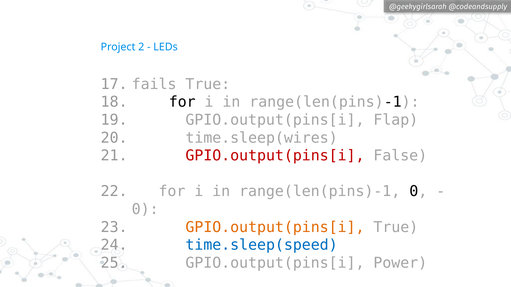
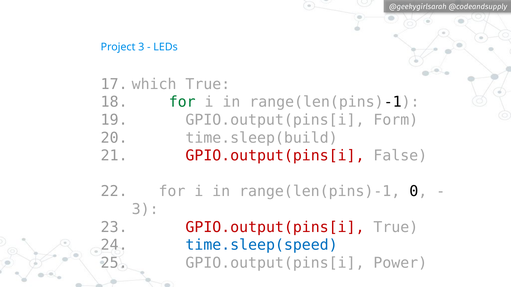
Project 2: 2 -> 3 (141, 47)
fails: fails -> which (154, 84)
for colour: black -> green (182, 102)
Flap: Flap -> Form (396, 120)
time.sleep(wires: time.sleep(wires -> time.sleep(build (262, 138)
0: 0 -> 3 (145, 210)
GPIO.output(pins[i colour: orange -> red (275, 227)
